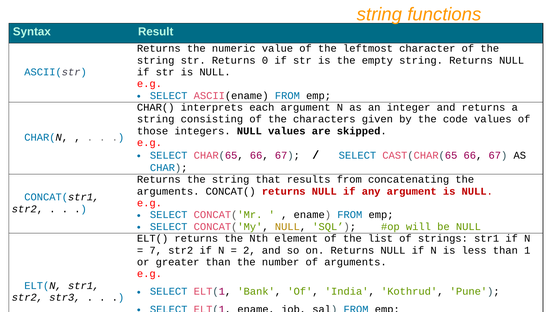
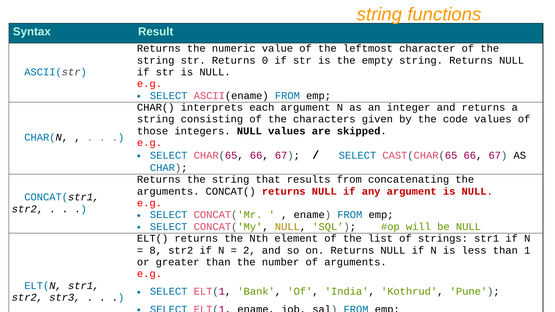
7: 7 -> 8 (156, 250)
